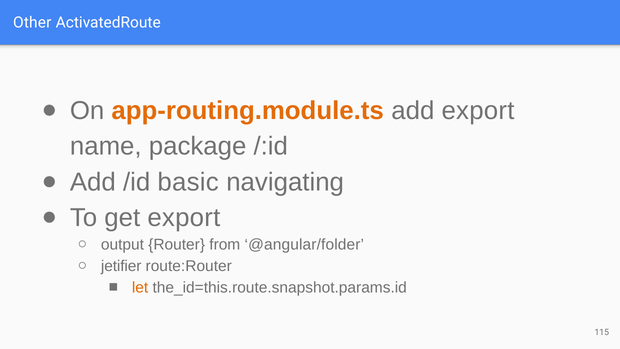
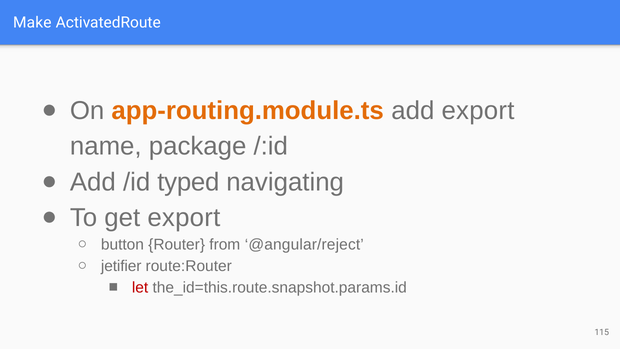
Other: Other -> Make (32, 23)
basic: basic -> typed (188, 182)
output: output -> button (122, 244)
@angular/folder: @angular/folder -> @angular/reject (304, 244)
let colour: orange -> red (140, 287)
